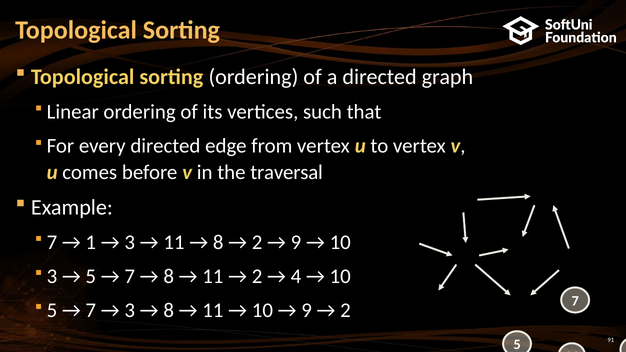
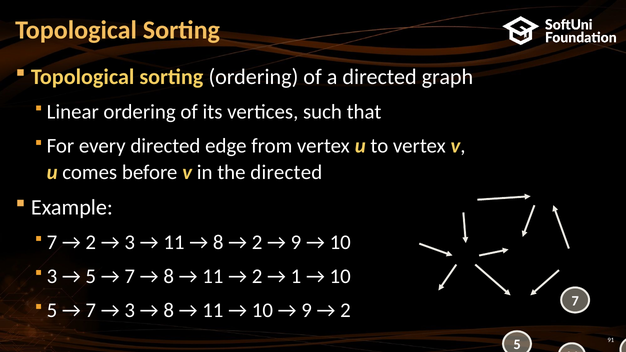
the traversal: traversal -> directed (286, 172)
1: 1 -> 2 (91, 242)
4: 4 -> 1 (296, 276)
